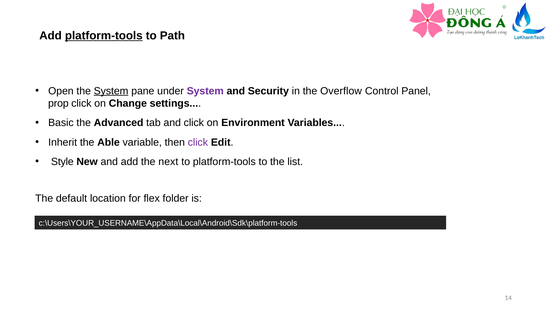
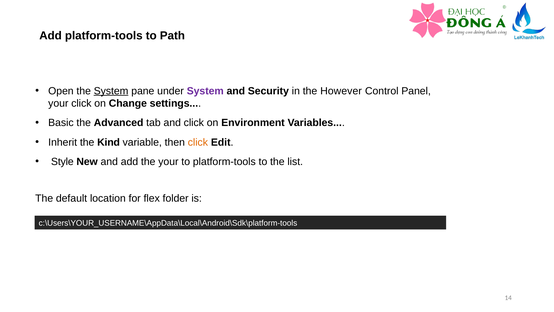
platform-tools underline: present -> none (104, 36)
Overflow: Overflow -> However (341, 91)
prop: prop -> your (58, 103)
Able: Able -> Kind (109, 142)
click colour: purple -> orange (198, 142)
the next: next -> your (168, 162)
